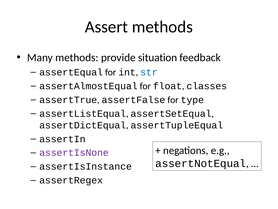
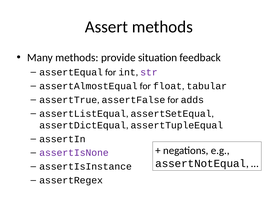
str colour: blue -> purple (149, 72)
classes: classes -> tabular (207, 86)
type: type -> adds (192, 100)
